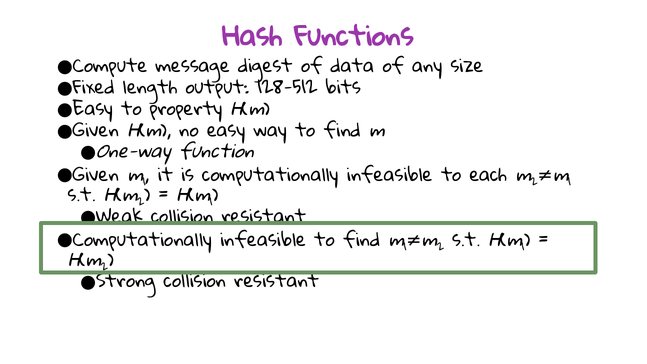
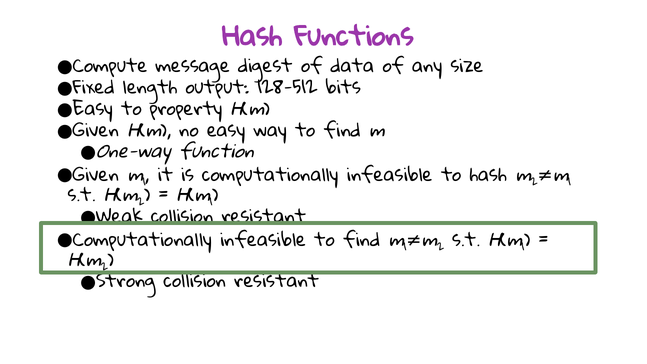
to each: each -> hash (488, 175)
